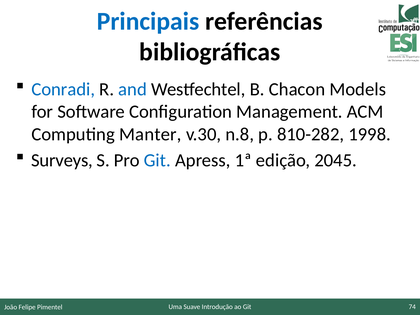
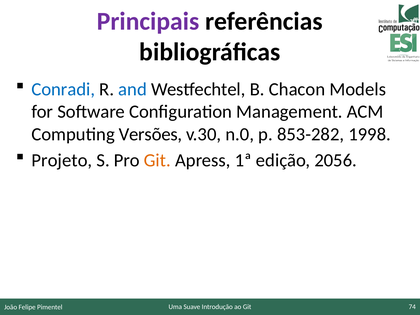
Principais colour: blue -> purple (148, 21)
Manter: Manter -> Versões (151, 134)
n.8: n.8 -> n.0 (240, 134)
810-282: 810-282 -> 853-282 (311, 134)
Surveys: Surveys -> Projeto (62, 160)
Git colour: blue -> orange (157, 160)
2045: 2045 -> 2056 (336, 160)
